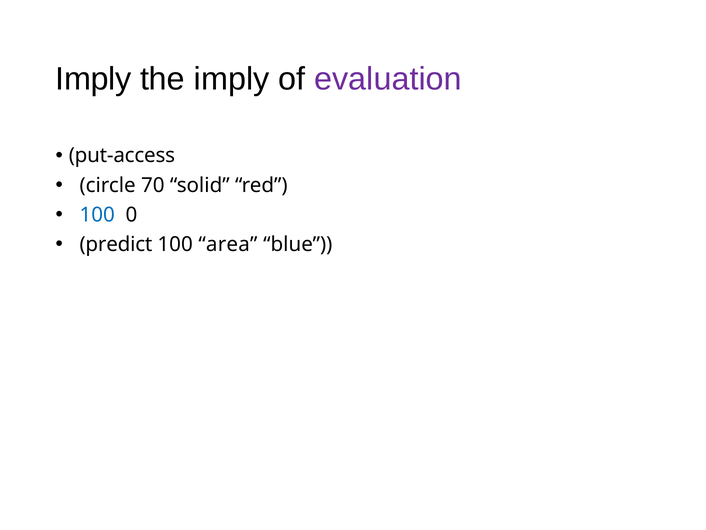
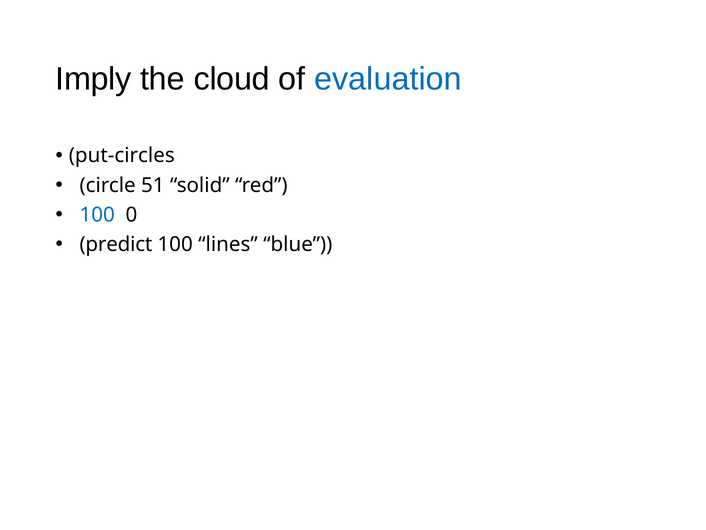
the imply: imply -> cloud (232, 79)
evaluation colour: purple -> blue (388, 79)
put-access: put-access -> put-circles (122, 155)
70: 70 -> 51 (153, 185)
area: area -> lines (228, 244)
